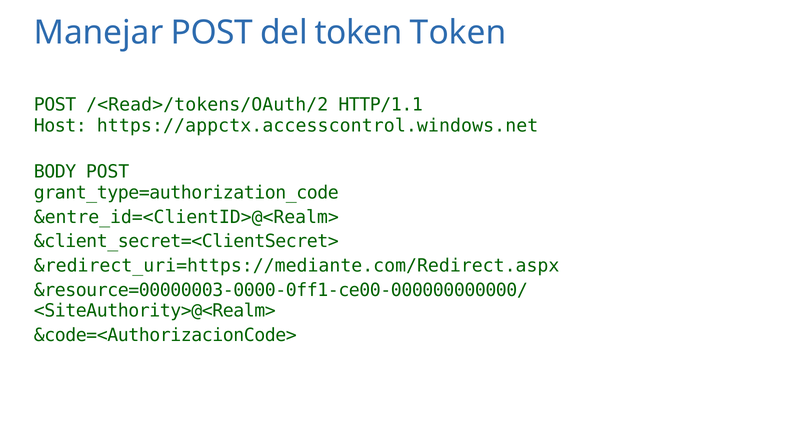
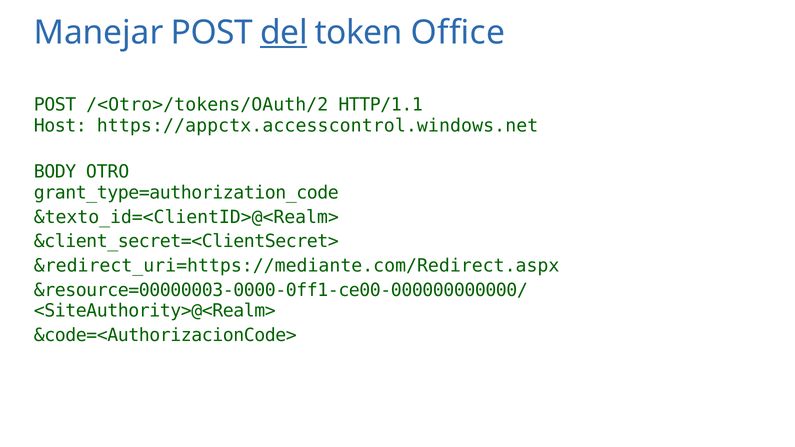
del underline: none -> present (284, 33)
token Token: Token -> Office (458, 33)
/<Read>/tokens/OAuth/2: /<Read>/tokens/OAuth/2 -> /<Otro>/tokens/OAuth/2 (207, 105)
BODY POST: POST -> OTRO (108, 172)
&entre_id=<ClientID>@<Realm>: &entre_id=<ClientID>@<Realm> -> &texto_id=<ClientID>@<Realm> (186, 217)
